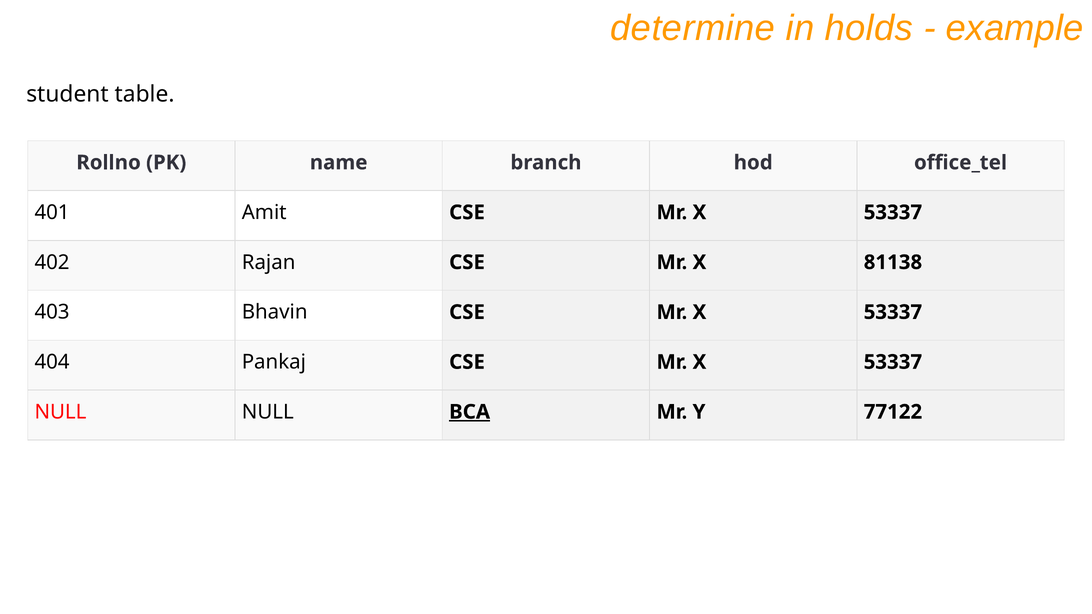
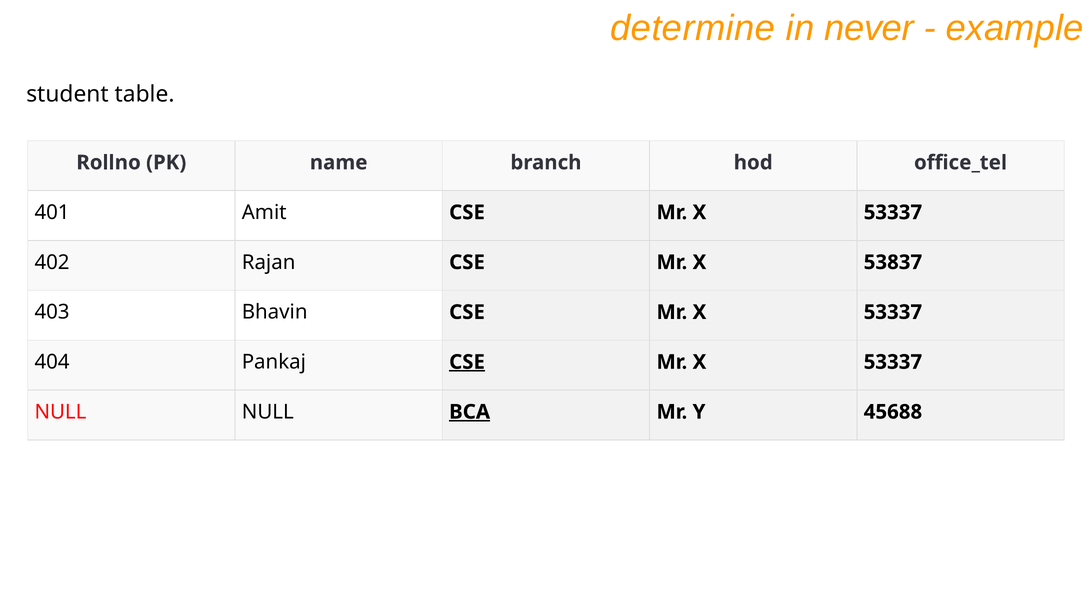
holds: holds -> never (869, 28)
81138: 81138 -> 53837 (893, 262)
CSE underline: none -> present (467, 362)
77122: 77122 -> 45688 (893, 412)
